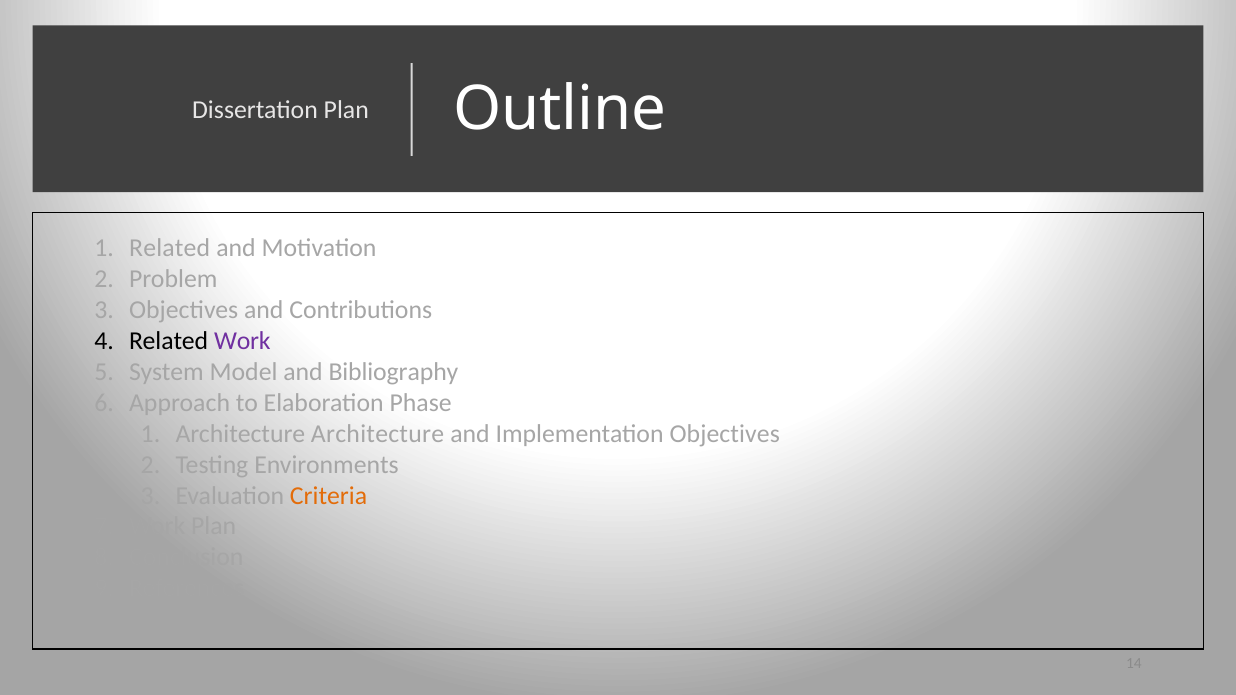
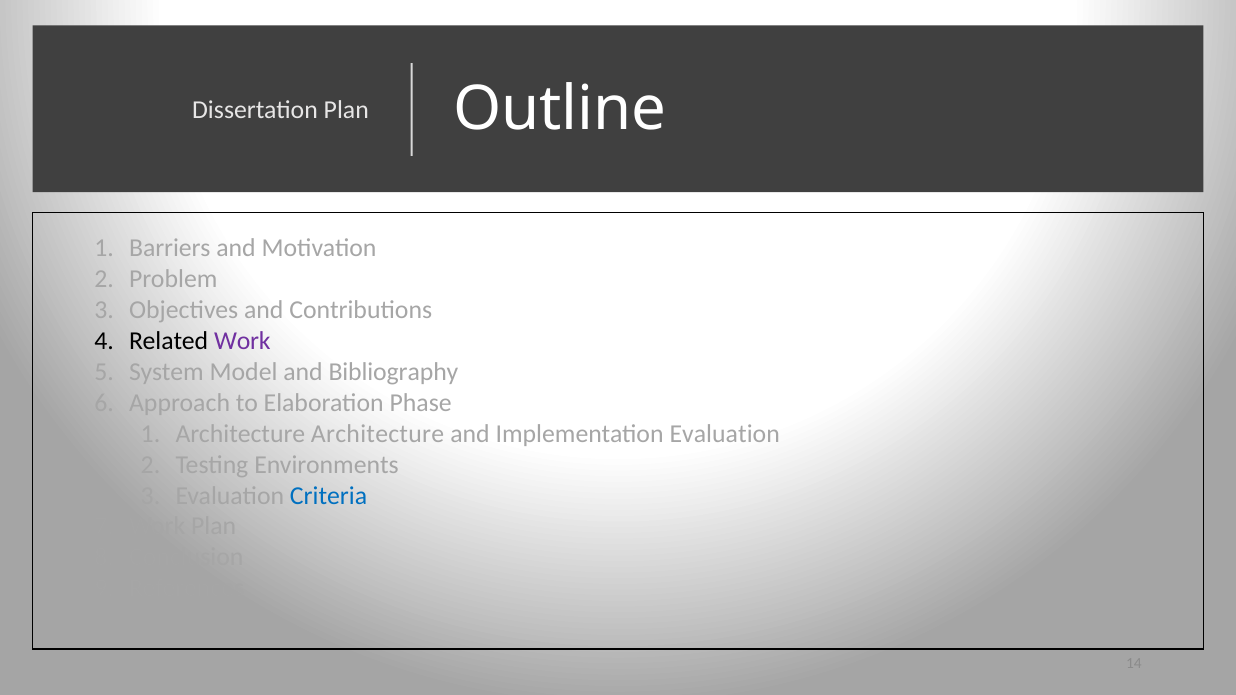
Related: Related -> Barriers (170, 248)
Implementation Objectives: Objectives -> Evaluation (725, 434)
Criteria colour: orange -> blue (329, 496)
